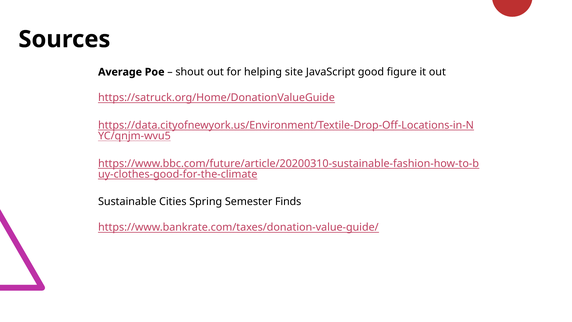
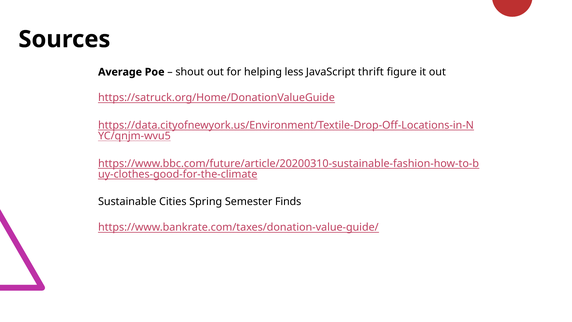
site: site -> less (294, 72)
good: good -> thrift (371, 72)
